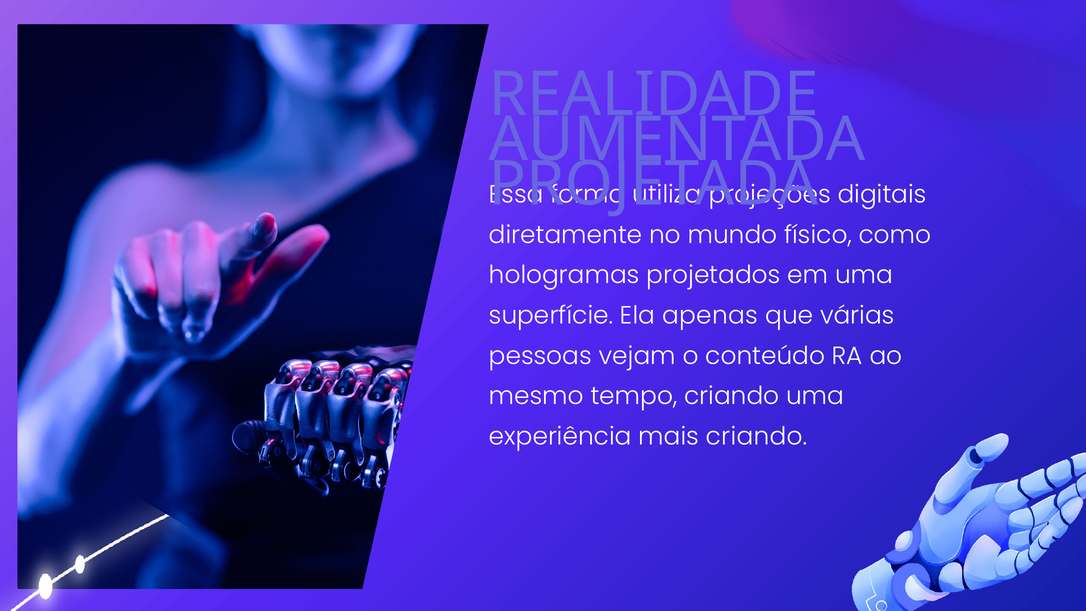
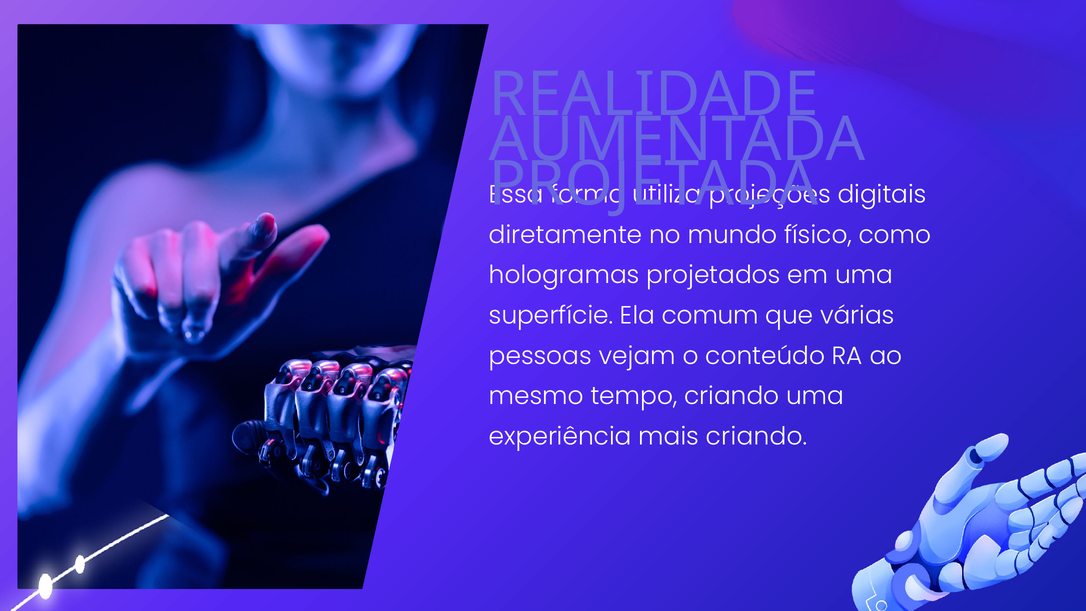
apenas: apenas -> comum (710, 315)
